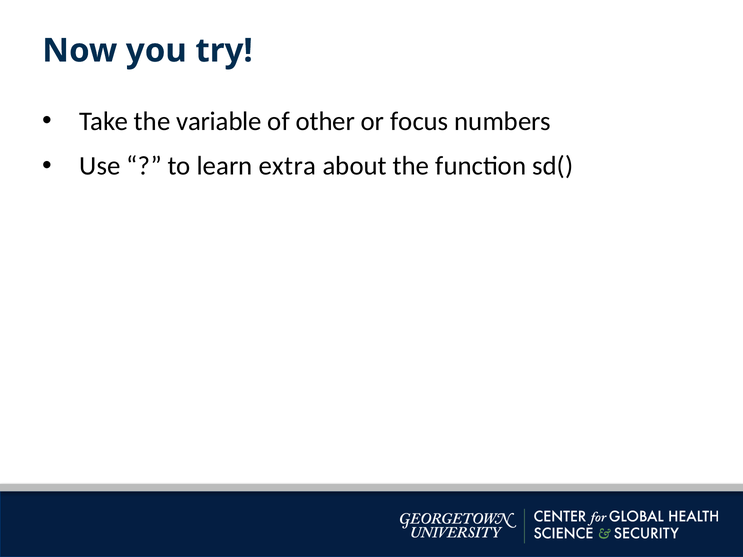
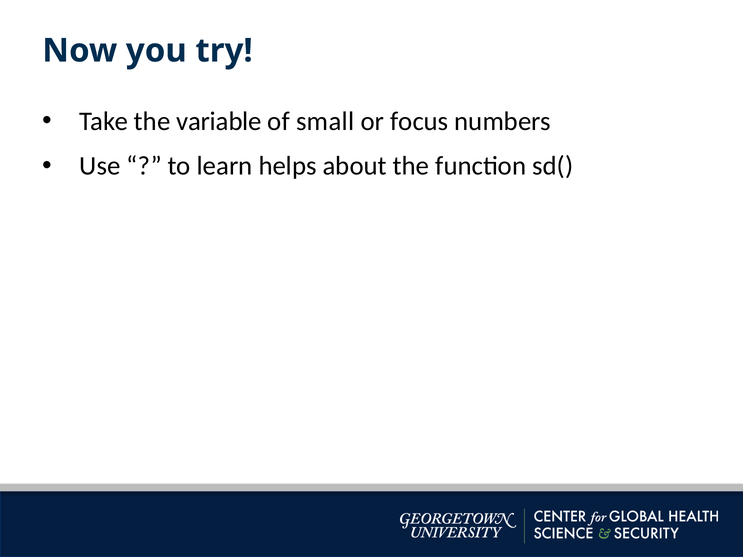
other: other -> small (325, 122)
extra: extra -> helps (288, 166)
